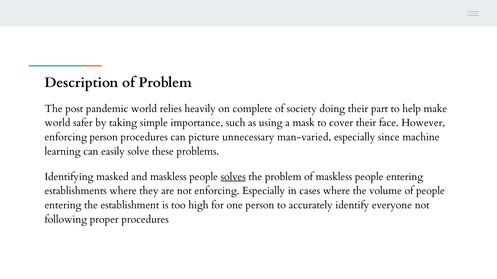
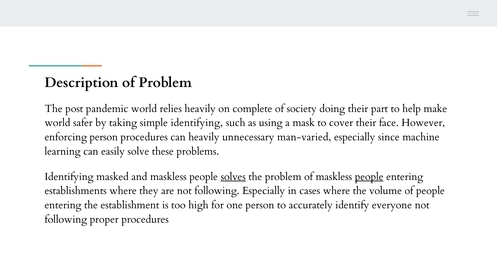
simple importance: importance -> identifying (197, 123)
can picture: picture -> heavily (204, 137)
people underline: none -> present (369, 177)
are not enforcing: enforcing -> following (217, 191)
